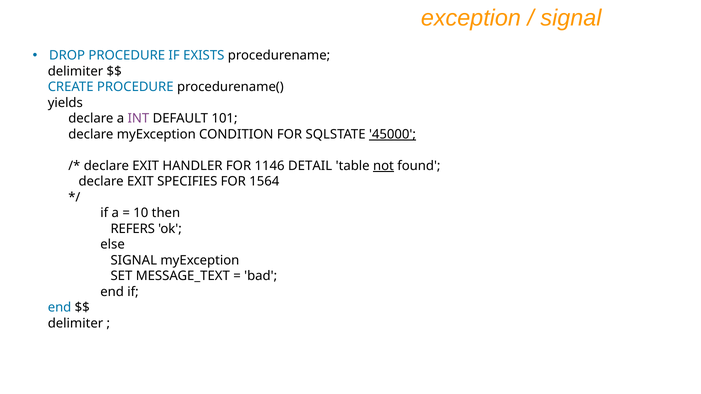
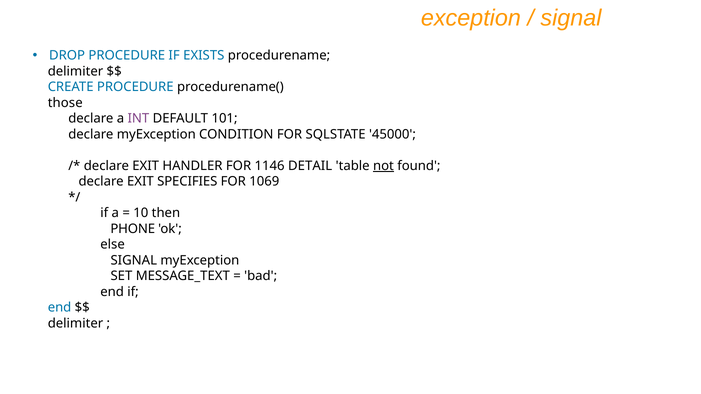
yields: yields -> those (65, 103)
45000 underline: present -> none (392, 134)
1564: 1564 -> 1069 (264, 182)
REFERS: REFERS -> PHONE (133, 229)
